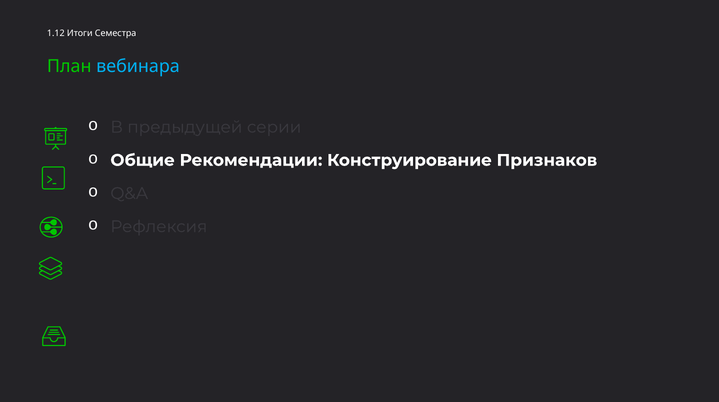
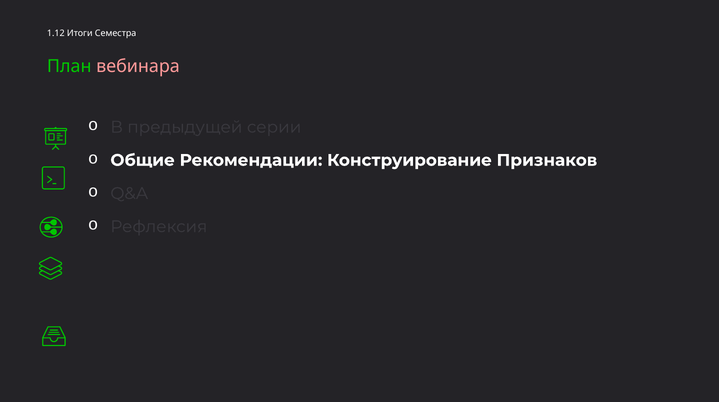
вебинара colour: light blue -> pink (138, 66)
